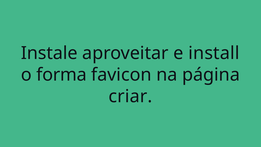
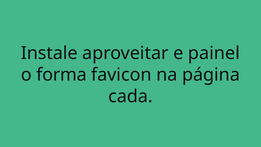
install: install -> painel (214, 53)
criar: criar -> cada (130, 96)
